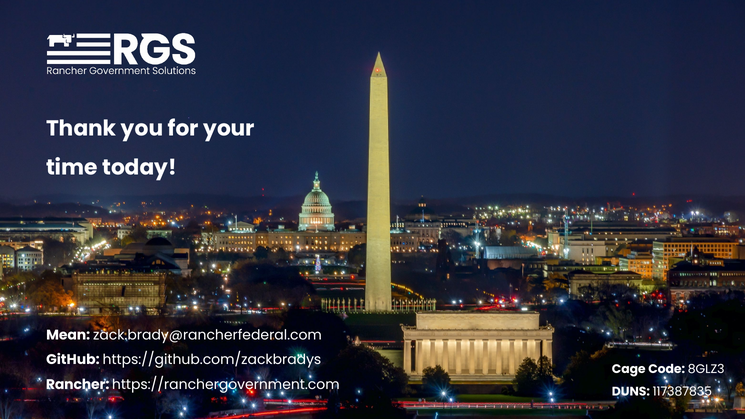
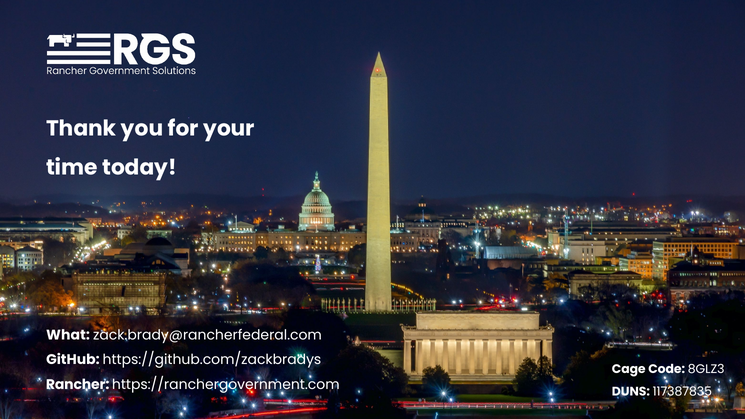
Mean: Mean -> What (68, 335)
